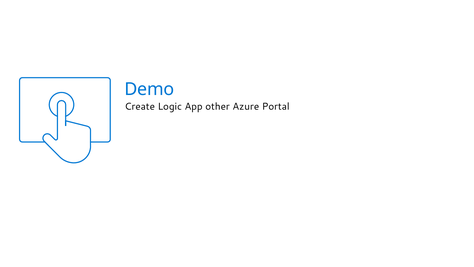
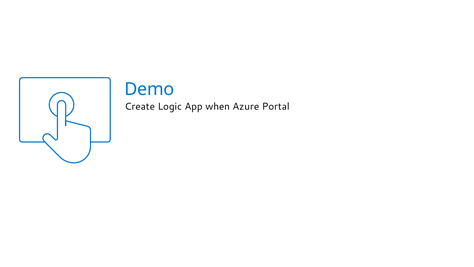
other: other -> when (218, 106)
